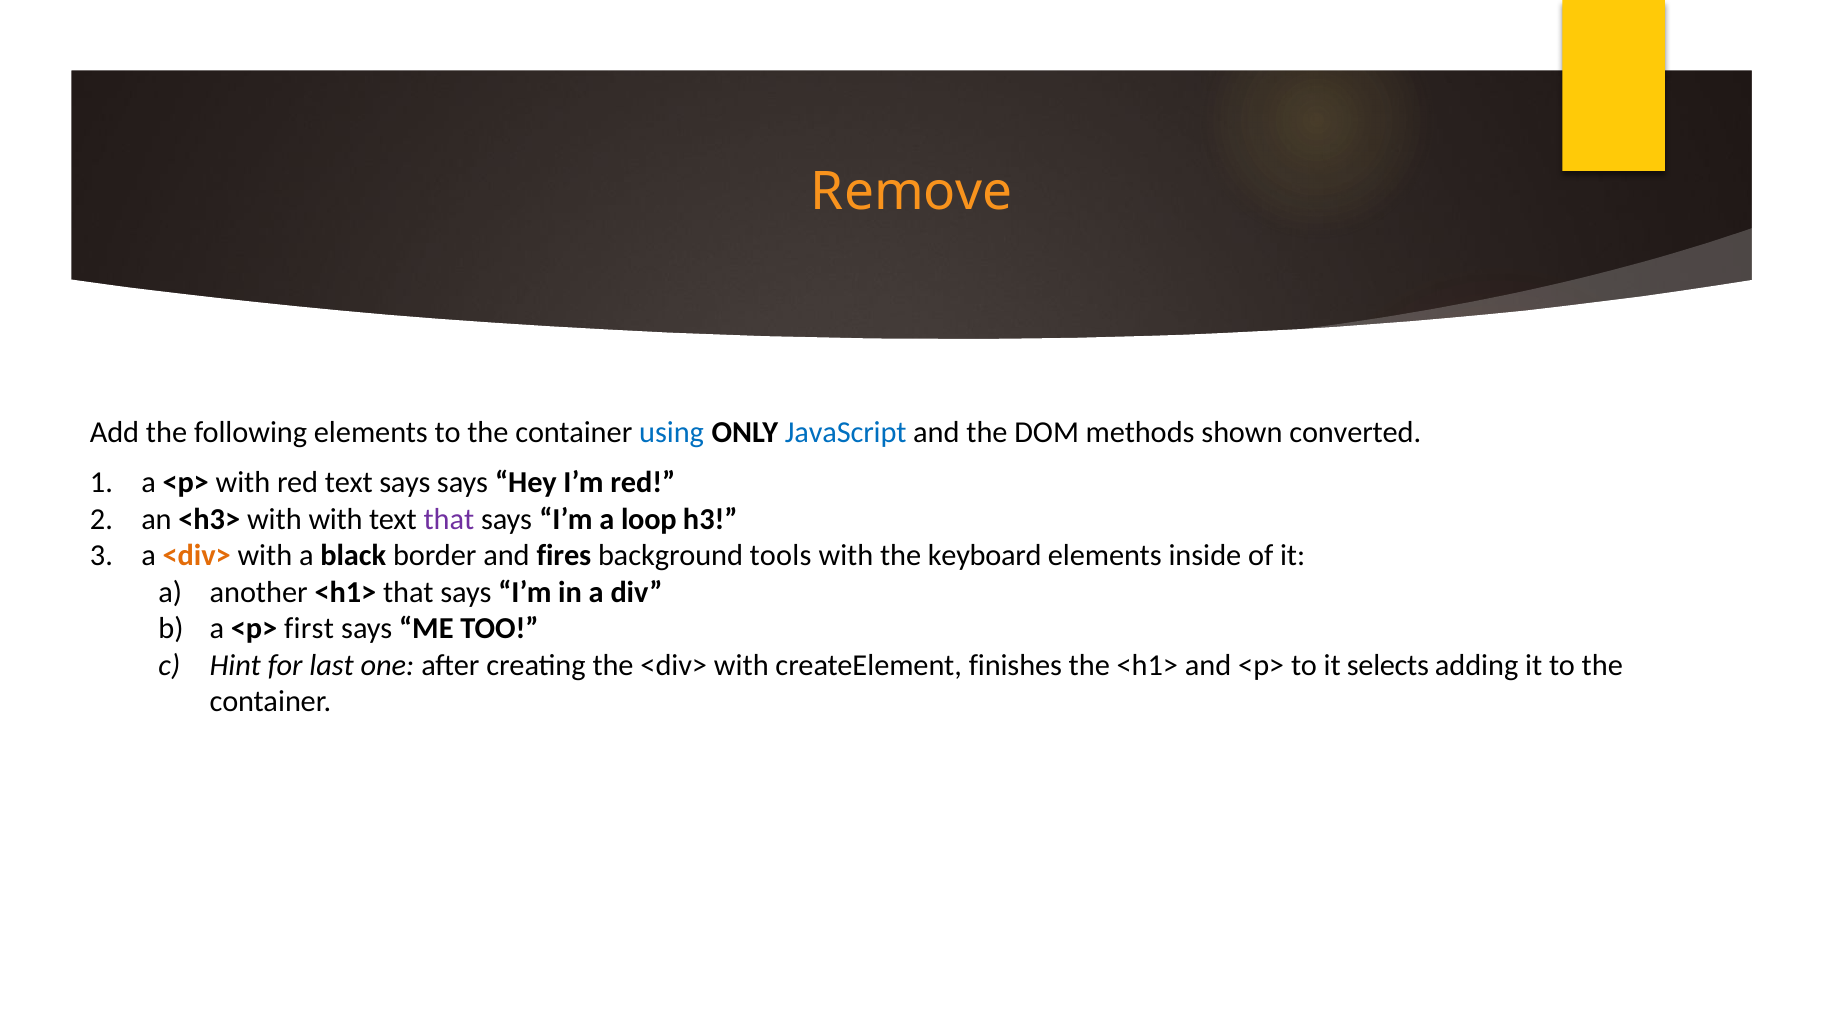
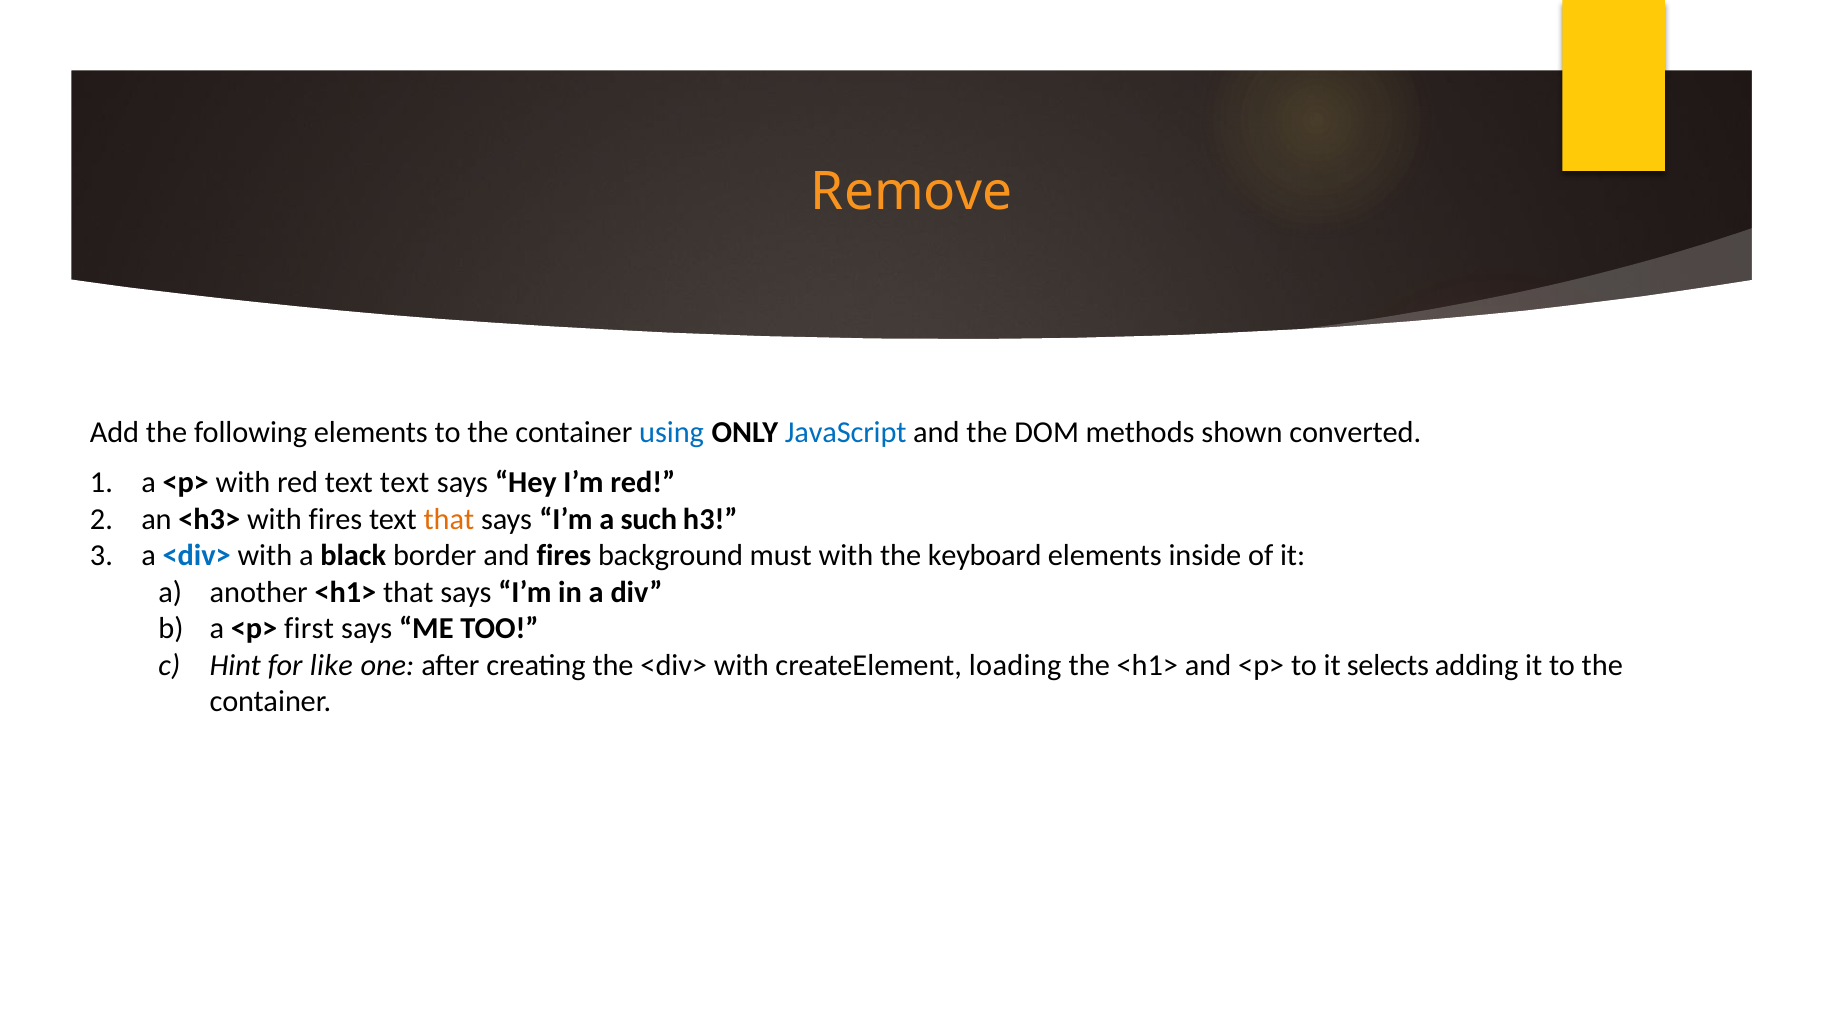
text says: says -> text (405, 483)
with with: with -> fires (335, 519)
that colour: purple -> orange (449, 519)
loop: loop -> such (649, 519)
<div> colour: orange -> blue (197, 556)
tools: tools -> must (781, 556)
last: last -> like (331, 665)
finishes: finishes -> loading (1015, 665)
